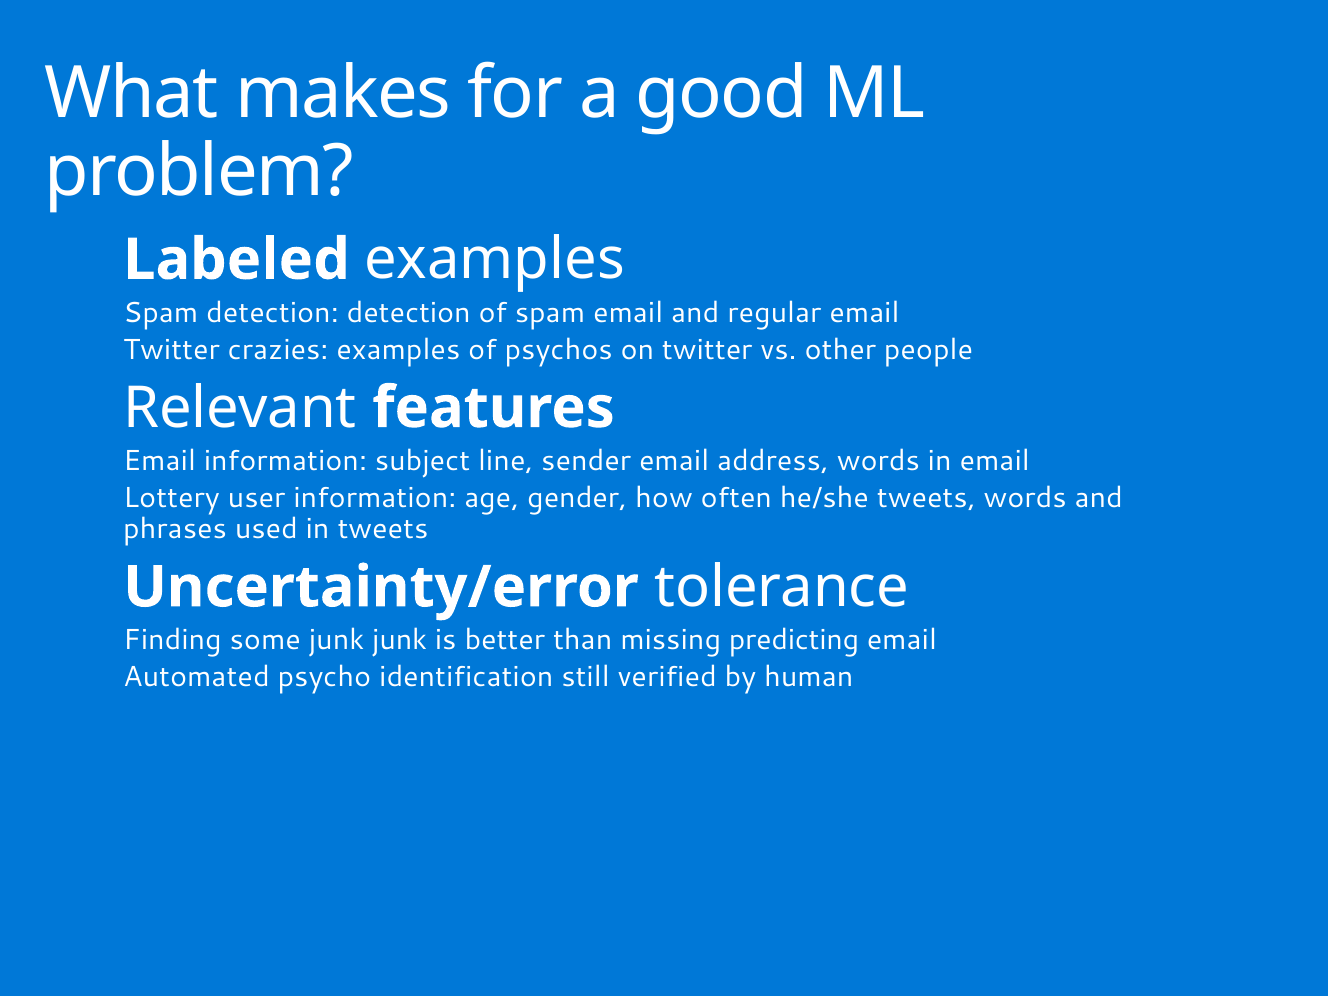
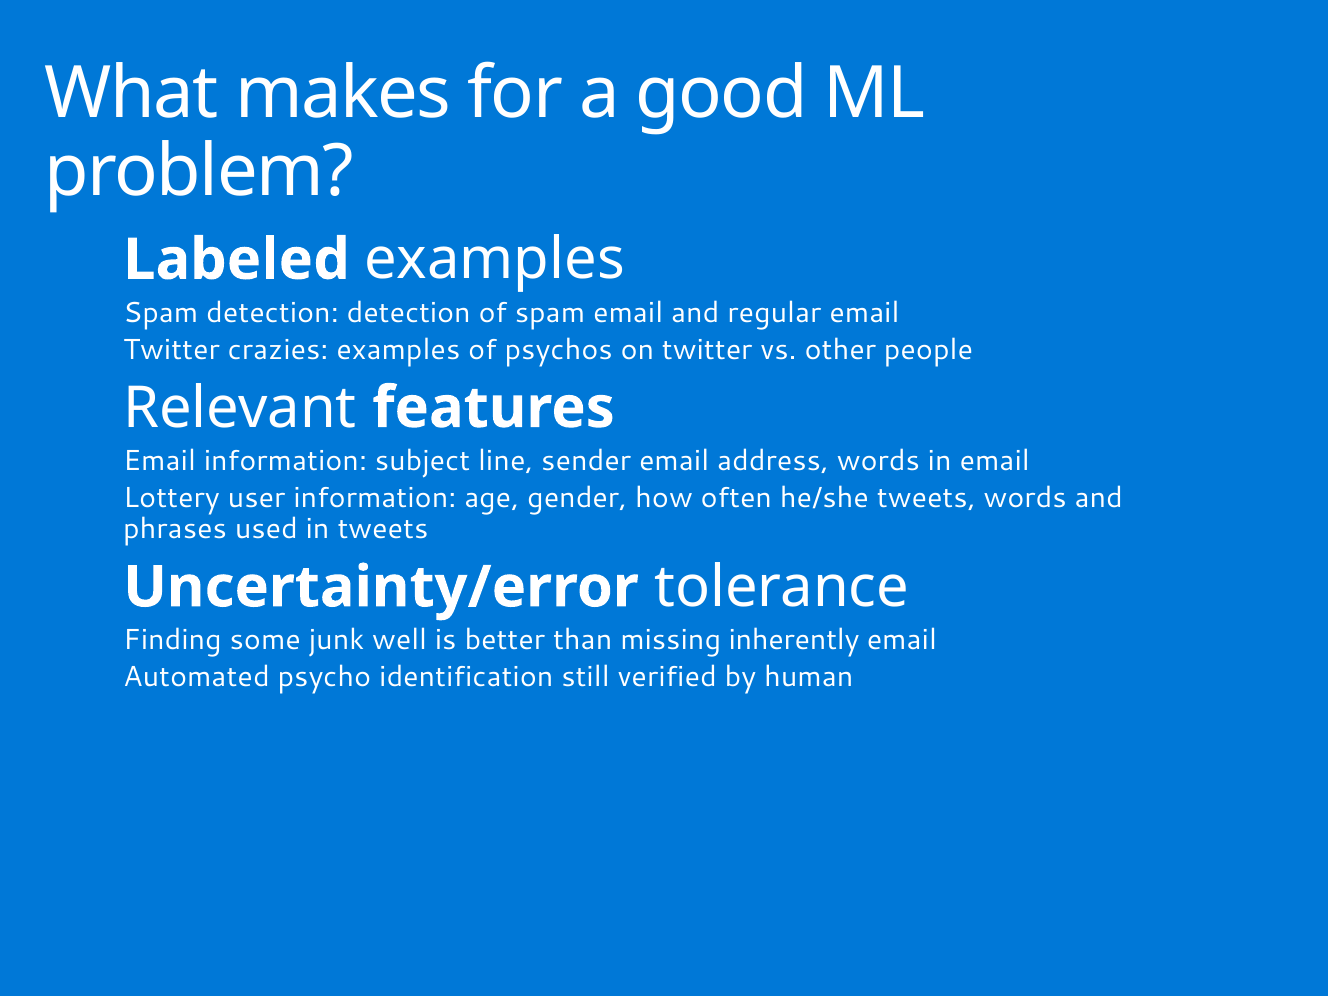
junk junk: junk -> well (400, 640)
predicting: predicting -> inherently (794, 640)
